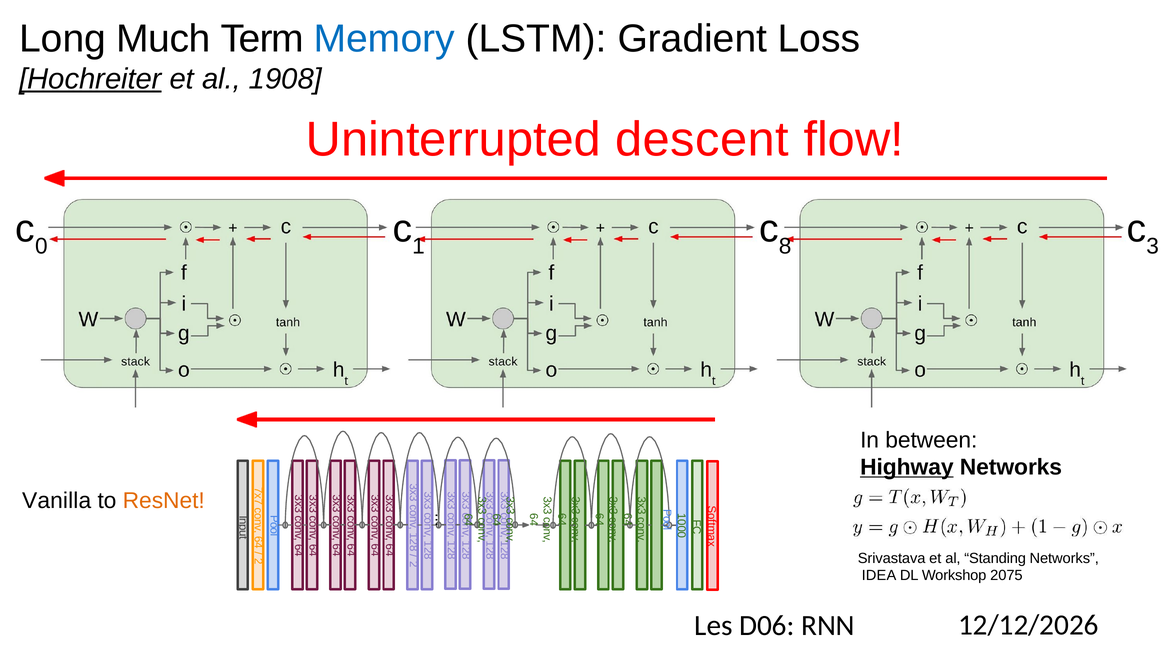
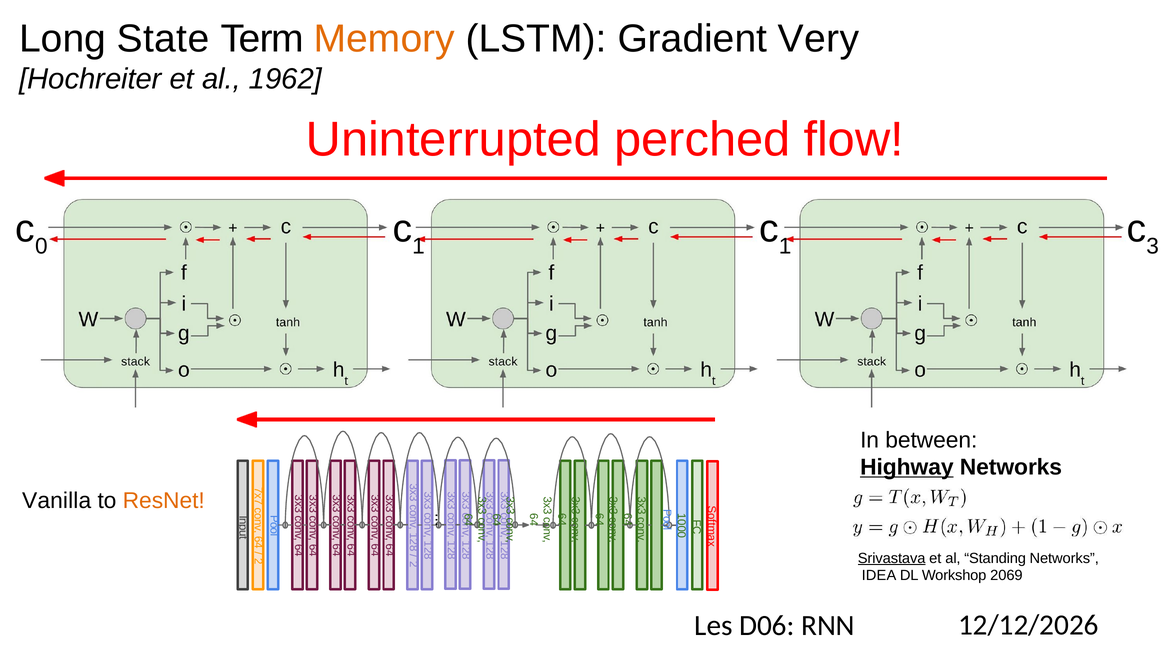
Much: Much -> State (163, 39)
Memory colour: blue -> orange (384, 39)
Loss: Loss -> Very (819, 39)
Hochreiter underline: present -> none (90, 79)
1908: 1908 -> 1962 (285, 79)
descent: descent -> perched (702, 139)
8: 8 -> 1 (785, 246)
Srivastava underline: none -> present (892, 558)
2075: 2075 -> 2069 (1006, 575)
